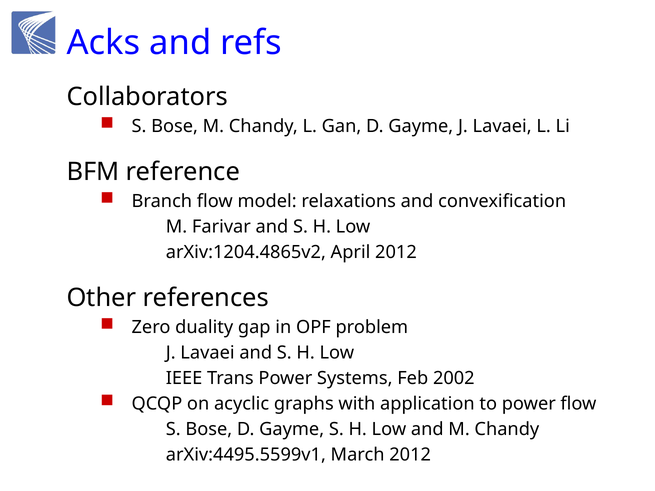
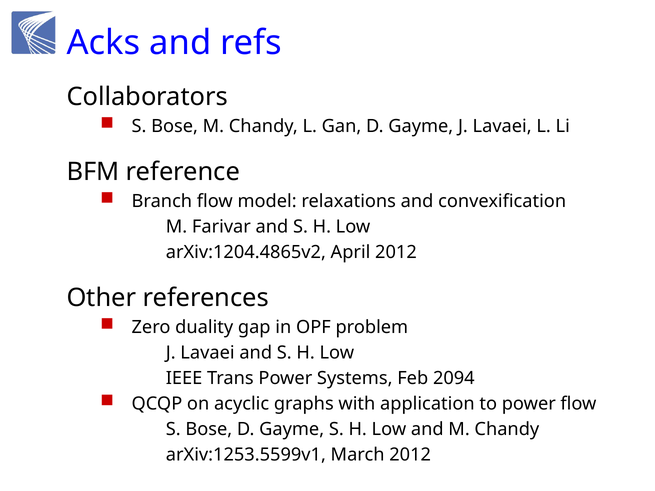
2002: 2002 -> 2094 (454, 378)
arXiv:4495.5599v1: arXiv:4495.5599v1 -> arXiv:1253.5599v1 (246, 455)
